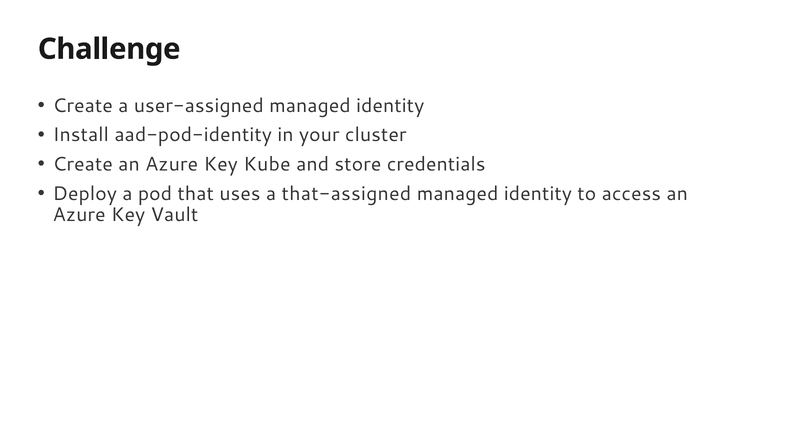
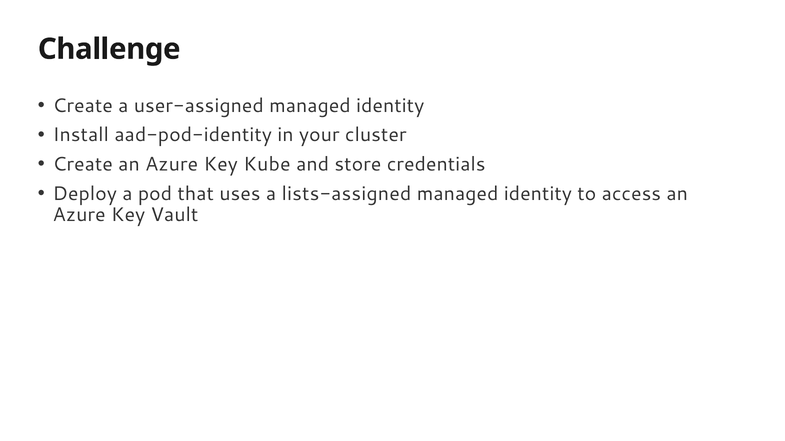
that-assigned: that-assigned -> lists-assigned (346, 194)
